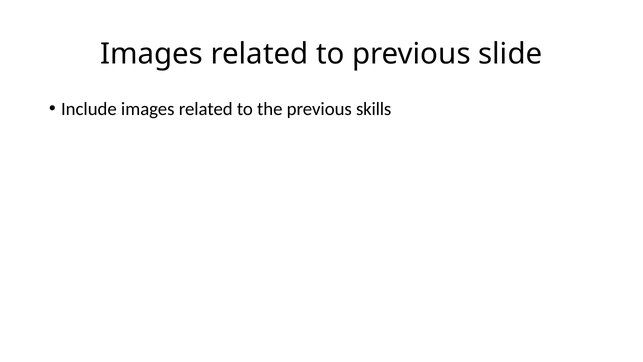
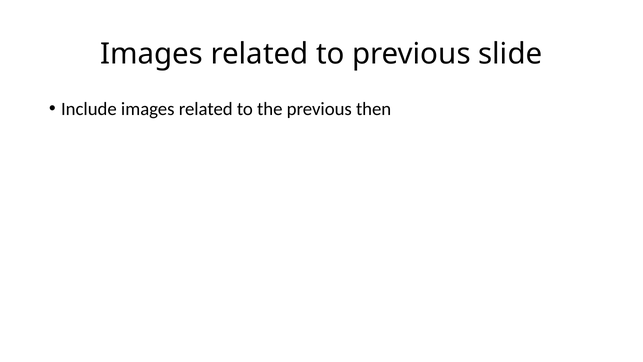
skills: skills -> then (374, 109)
